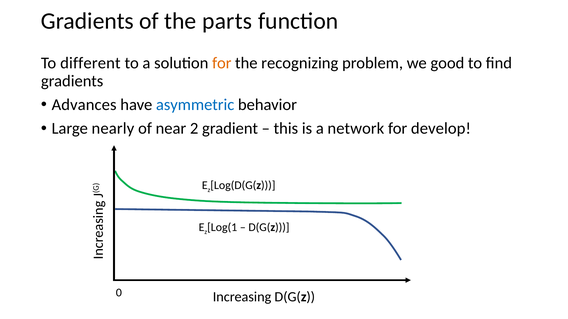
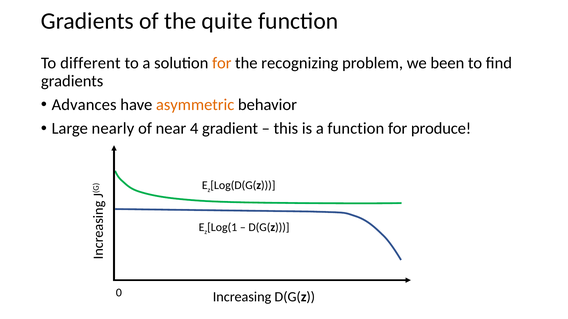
parts: parts -> quite (227, 21)
good: good -> been (447, 63)
asymmetric colour: blue -> orange (195, 105)
2: 2 -> 4 (194, 129)
a network: network -> function (356, 129)
develop: develop -> produce (441, 129)
